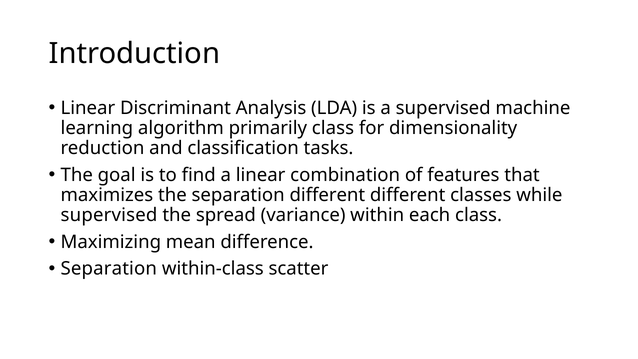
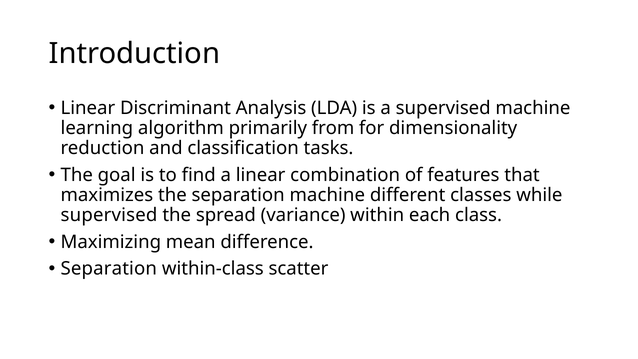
primarily class: class -> from (333, 128)
separation different: different -> machine (327, 195)
